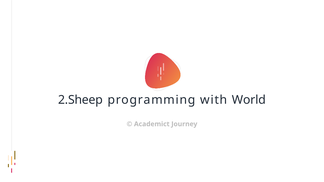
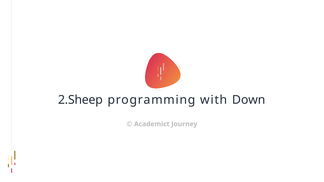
World: World -> Down (249, 100)
